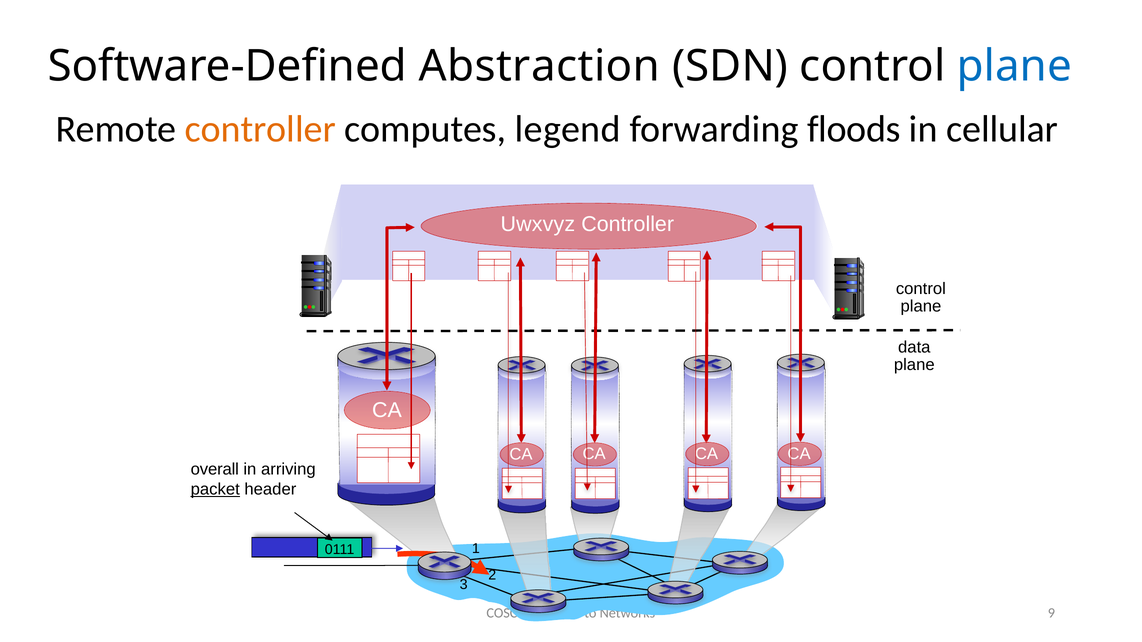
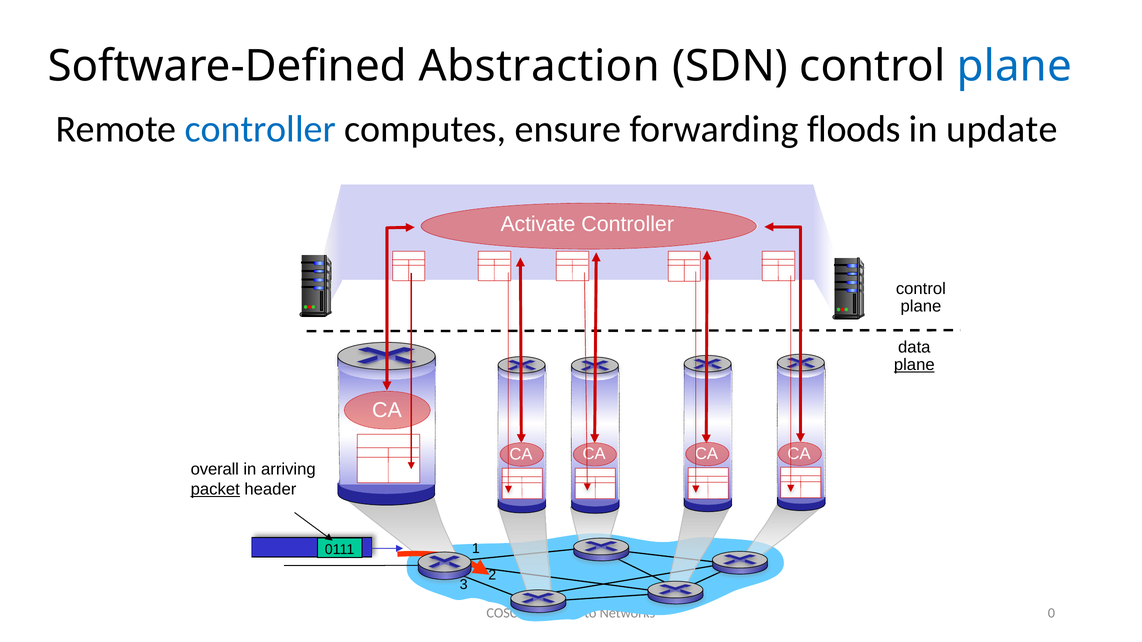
controller colour: orange -> blue (260, 129)
legend: legend -> ensure (568, 129)
cellular: cellular -> update (1002, 129)
Uwxvyz: Uwxvyz -> Activate (538, 224)
plane underline: none -> present (914, 365)
9: 9 -> 0 (1051, 613)
